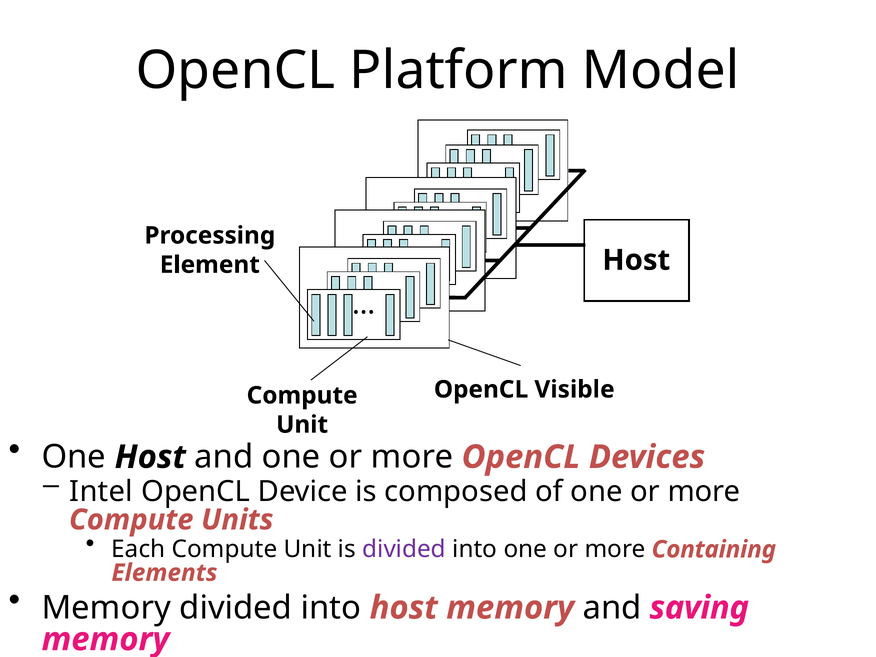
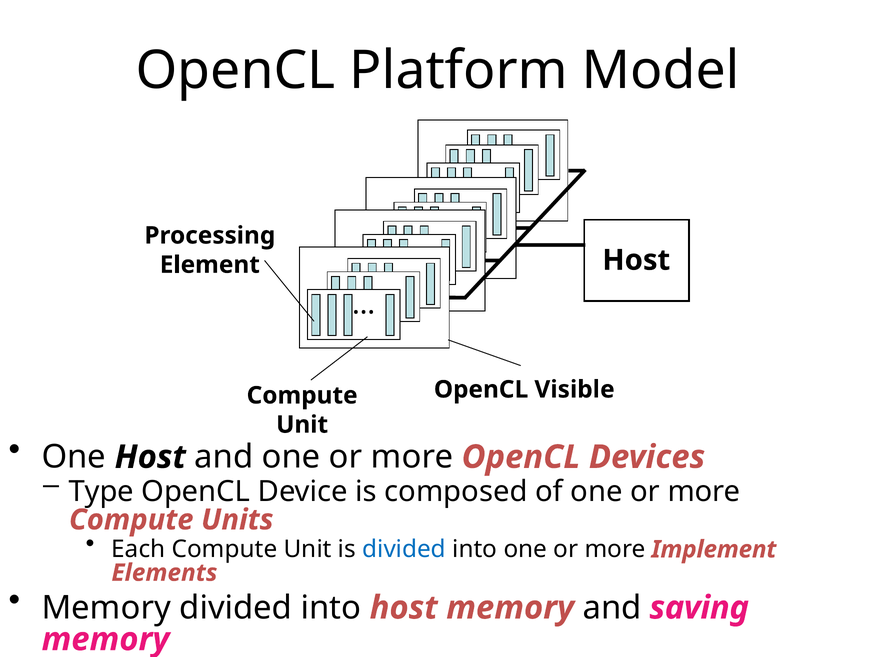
Intel: Intel -> Type (101, 492)
divided colour: purple -> blue (404, 549)
Containing: Containing -> Implement (714, 549)
